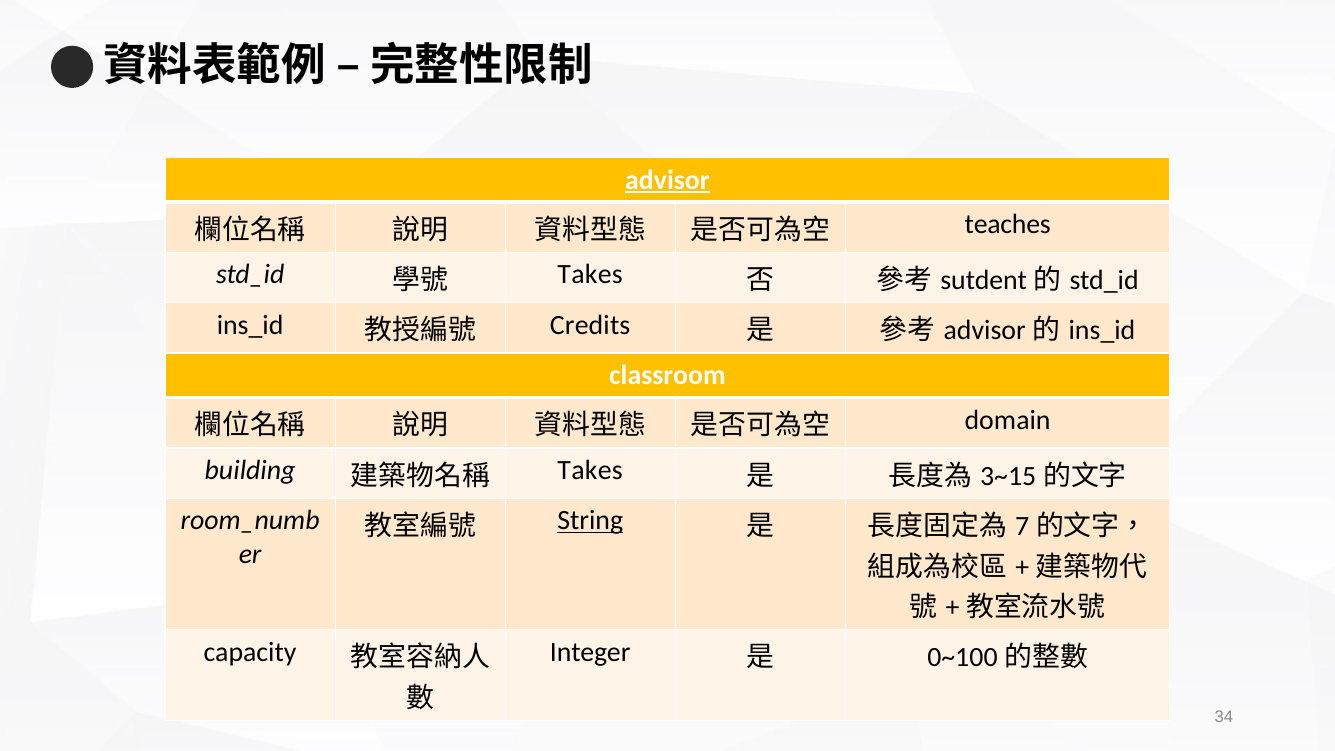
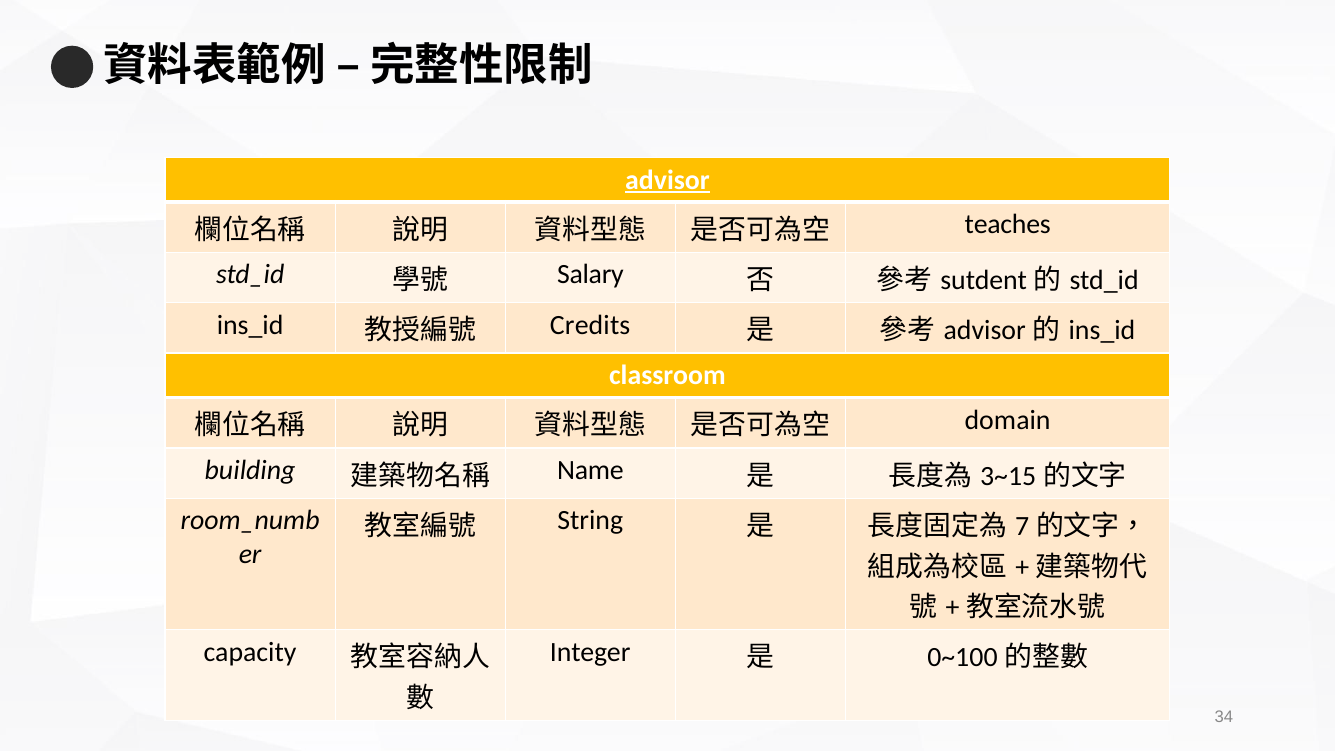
Takes: Takes -> Salary (590, 274)
Takes: Takes -> Name (590, 470)
String underline: present -> none (590, 521)
